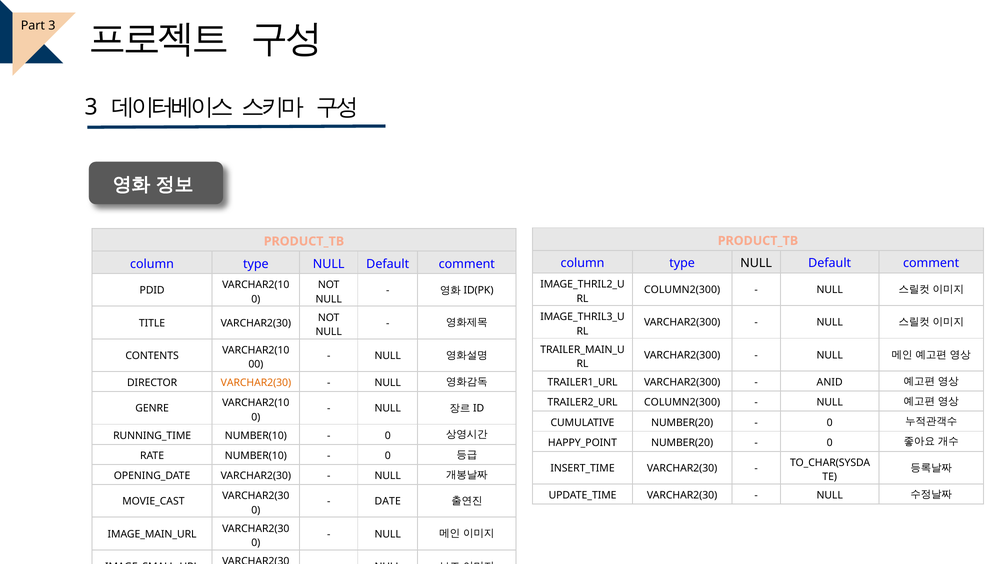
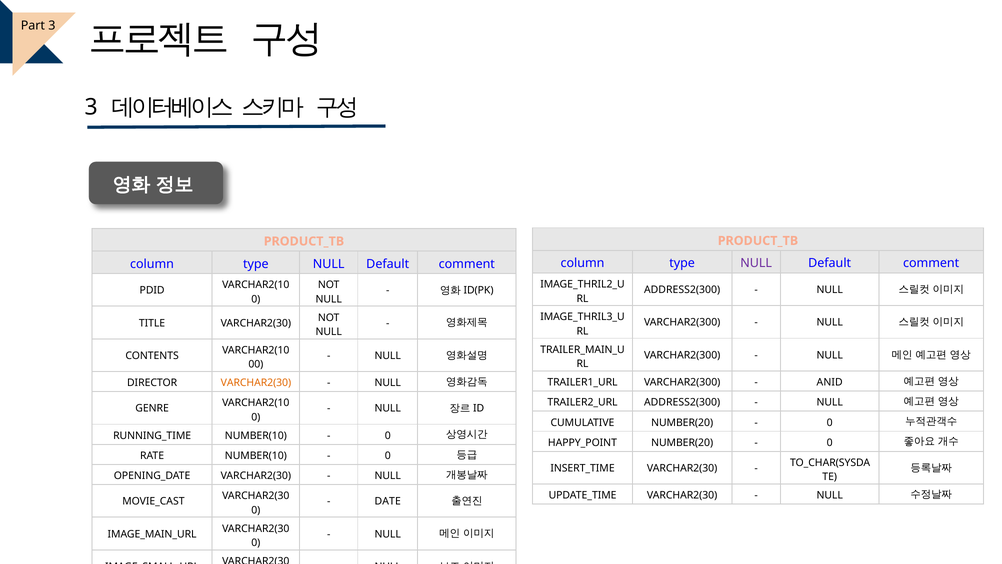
NULL colour: black -> purple (756, 263)
COLUMN2(300: COLUMN2(300 -> ADDRESS2(300 (682, 290)
COLUMN2(300: COLUMN2(300 -> ADDRESS2(300 (682, 402)
